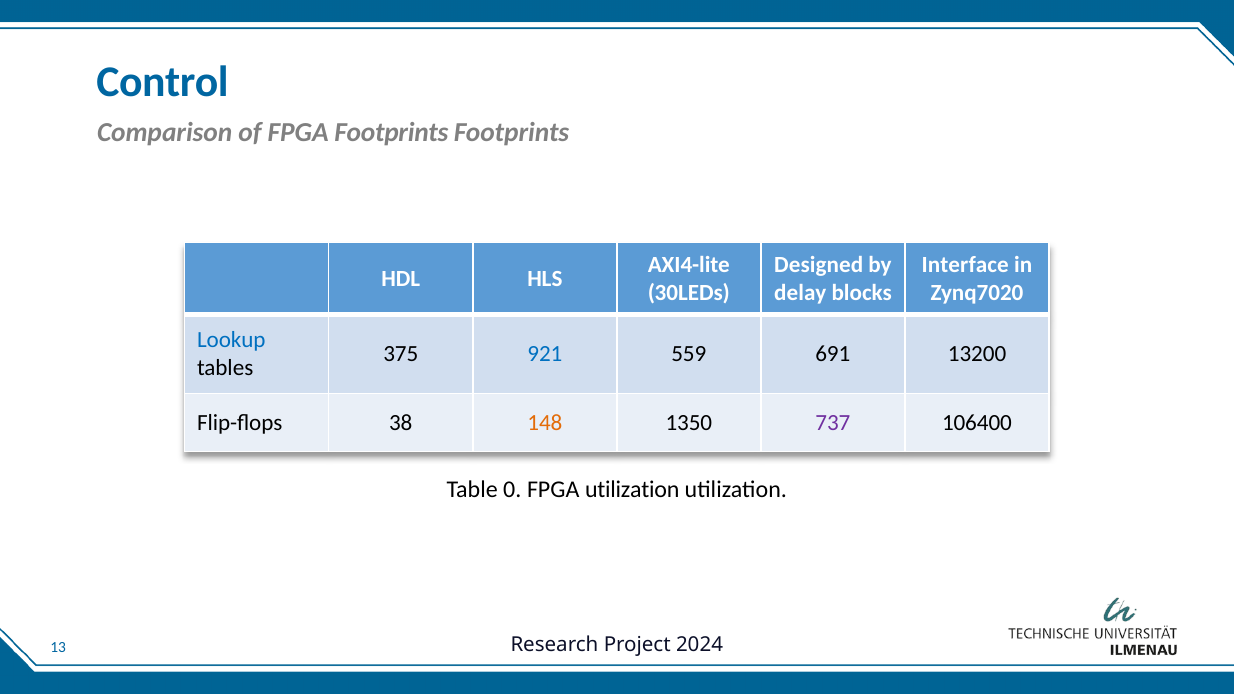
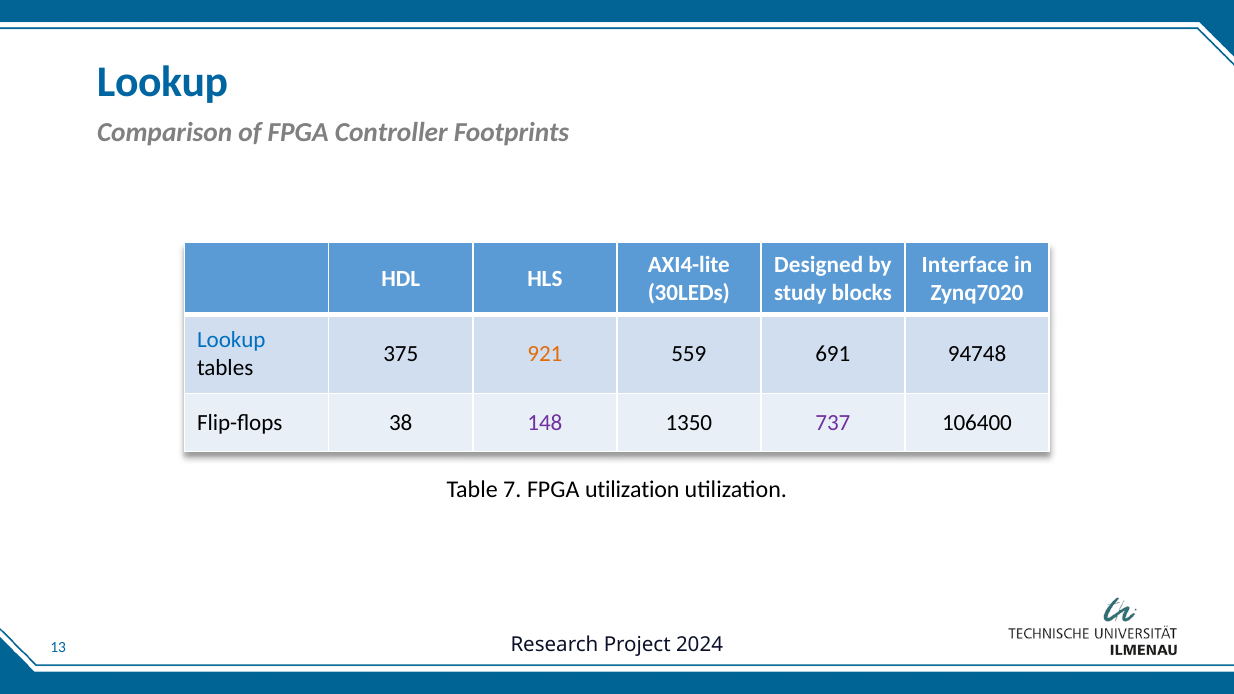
Control: Control -> Lookup (163, 82)
FPGA Footprints: Footprints -> Controller (391, 133)
delay: delay -> study (800, 293)
921 colour: blue -> orange (545, 354)
13200: 13200 -> 94748 (977, 354)
148 colour: orange -> purple (545, 423)
0: 0 -> 7 (512, 490)
